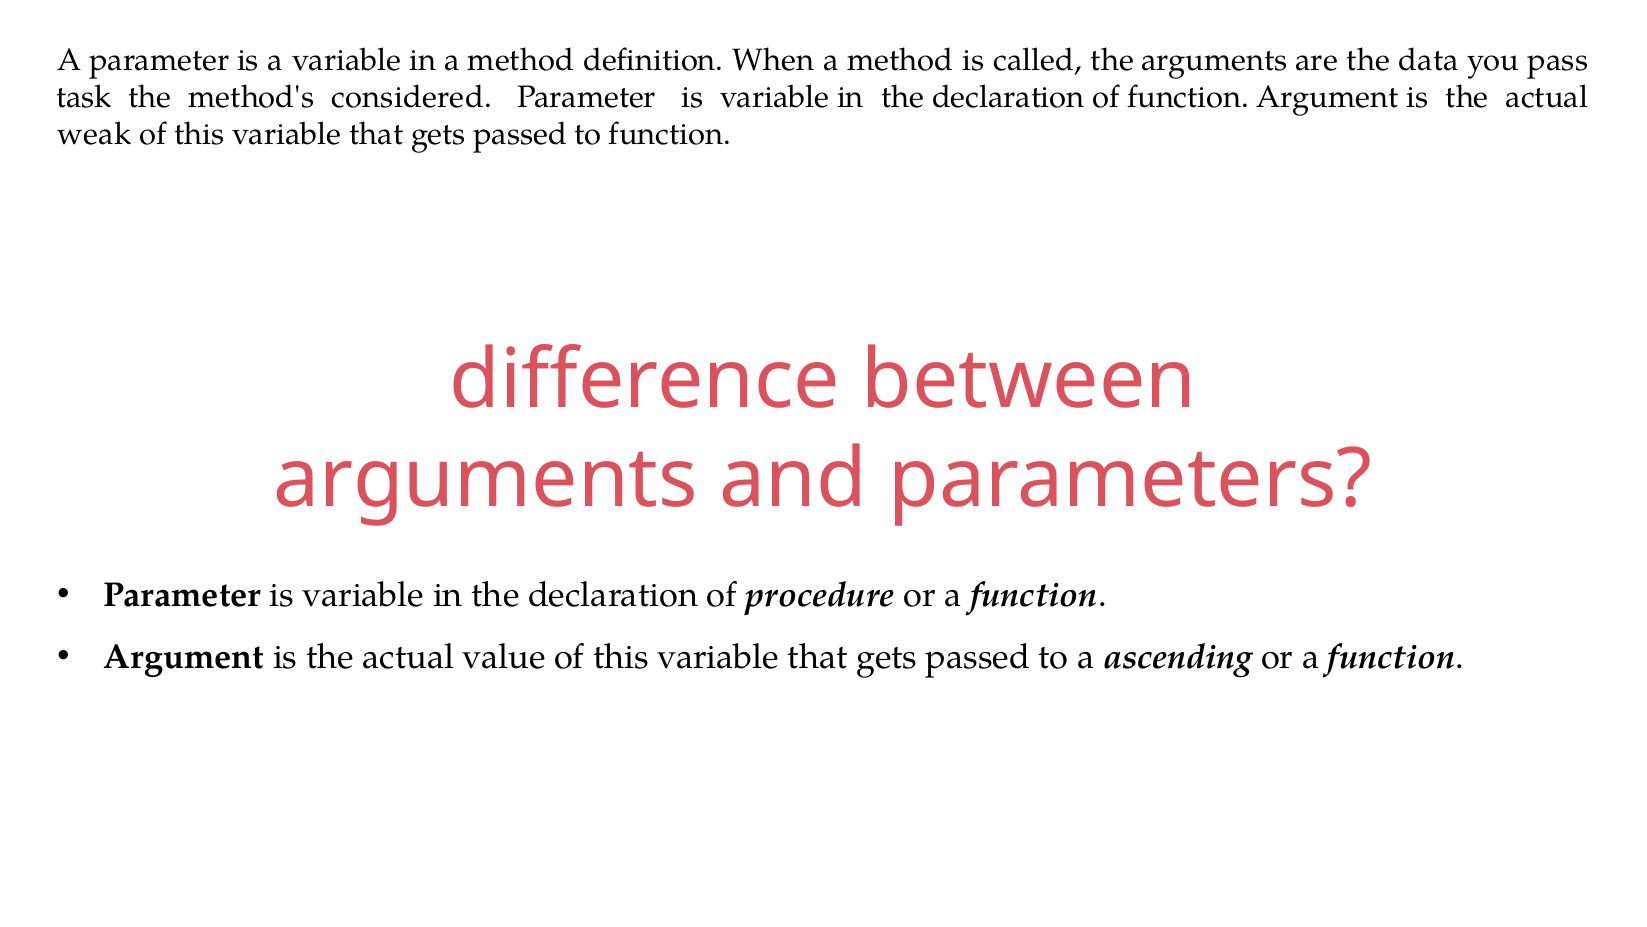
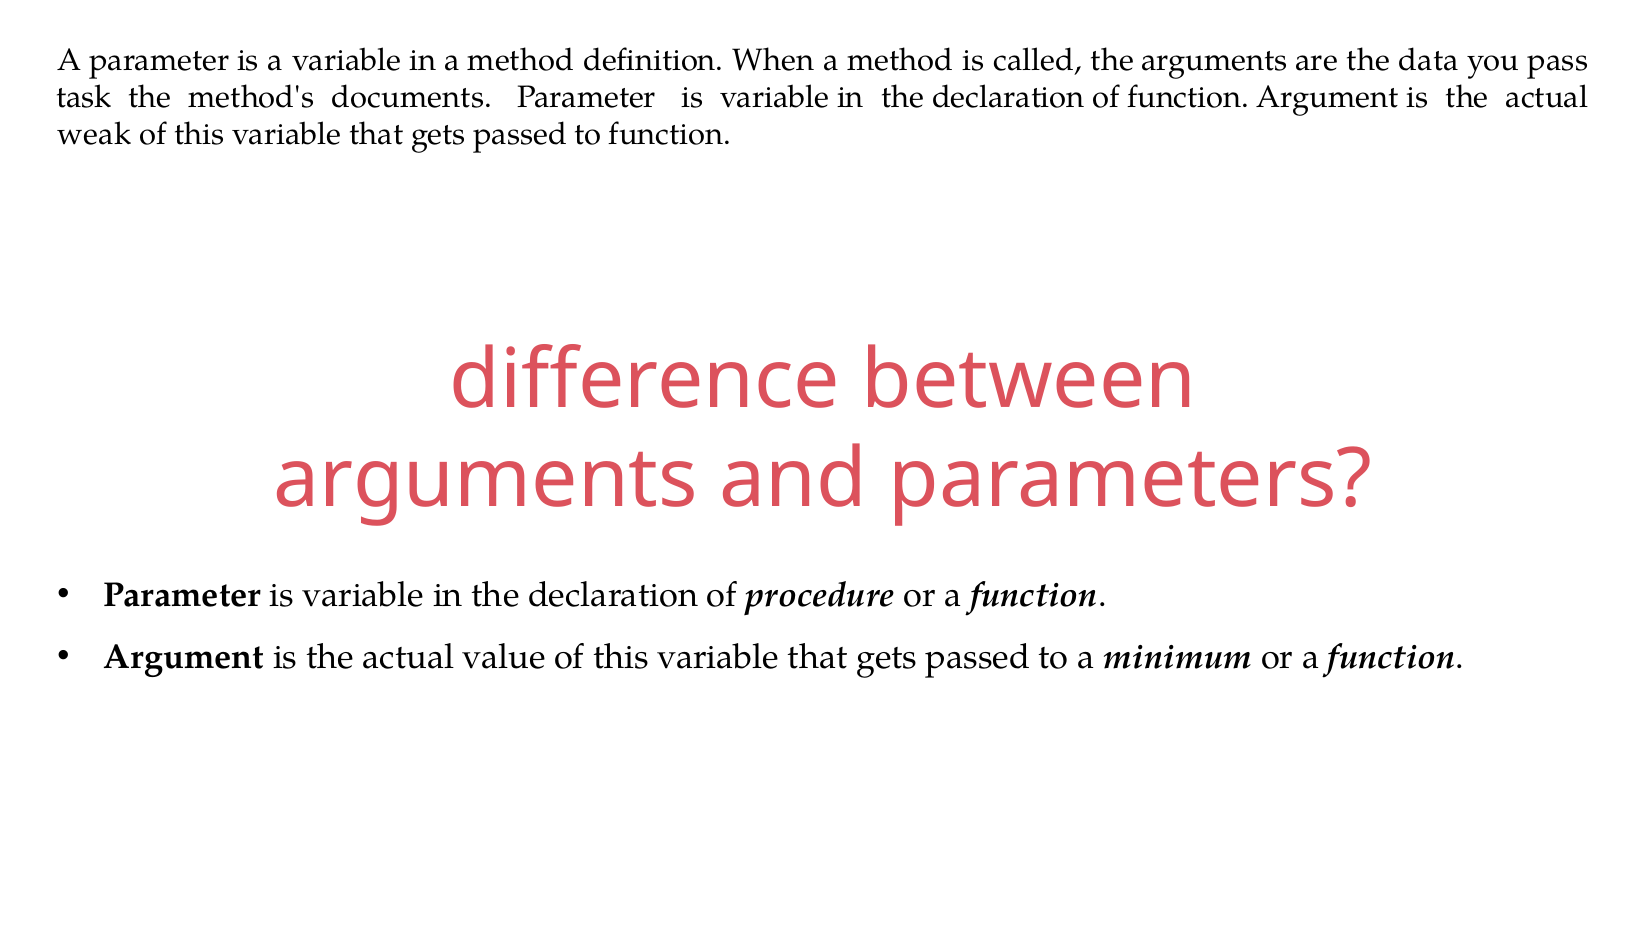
considered: considered -> documents (412, 97)
ascending: ascending -> minimum (1178, 657)
